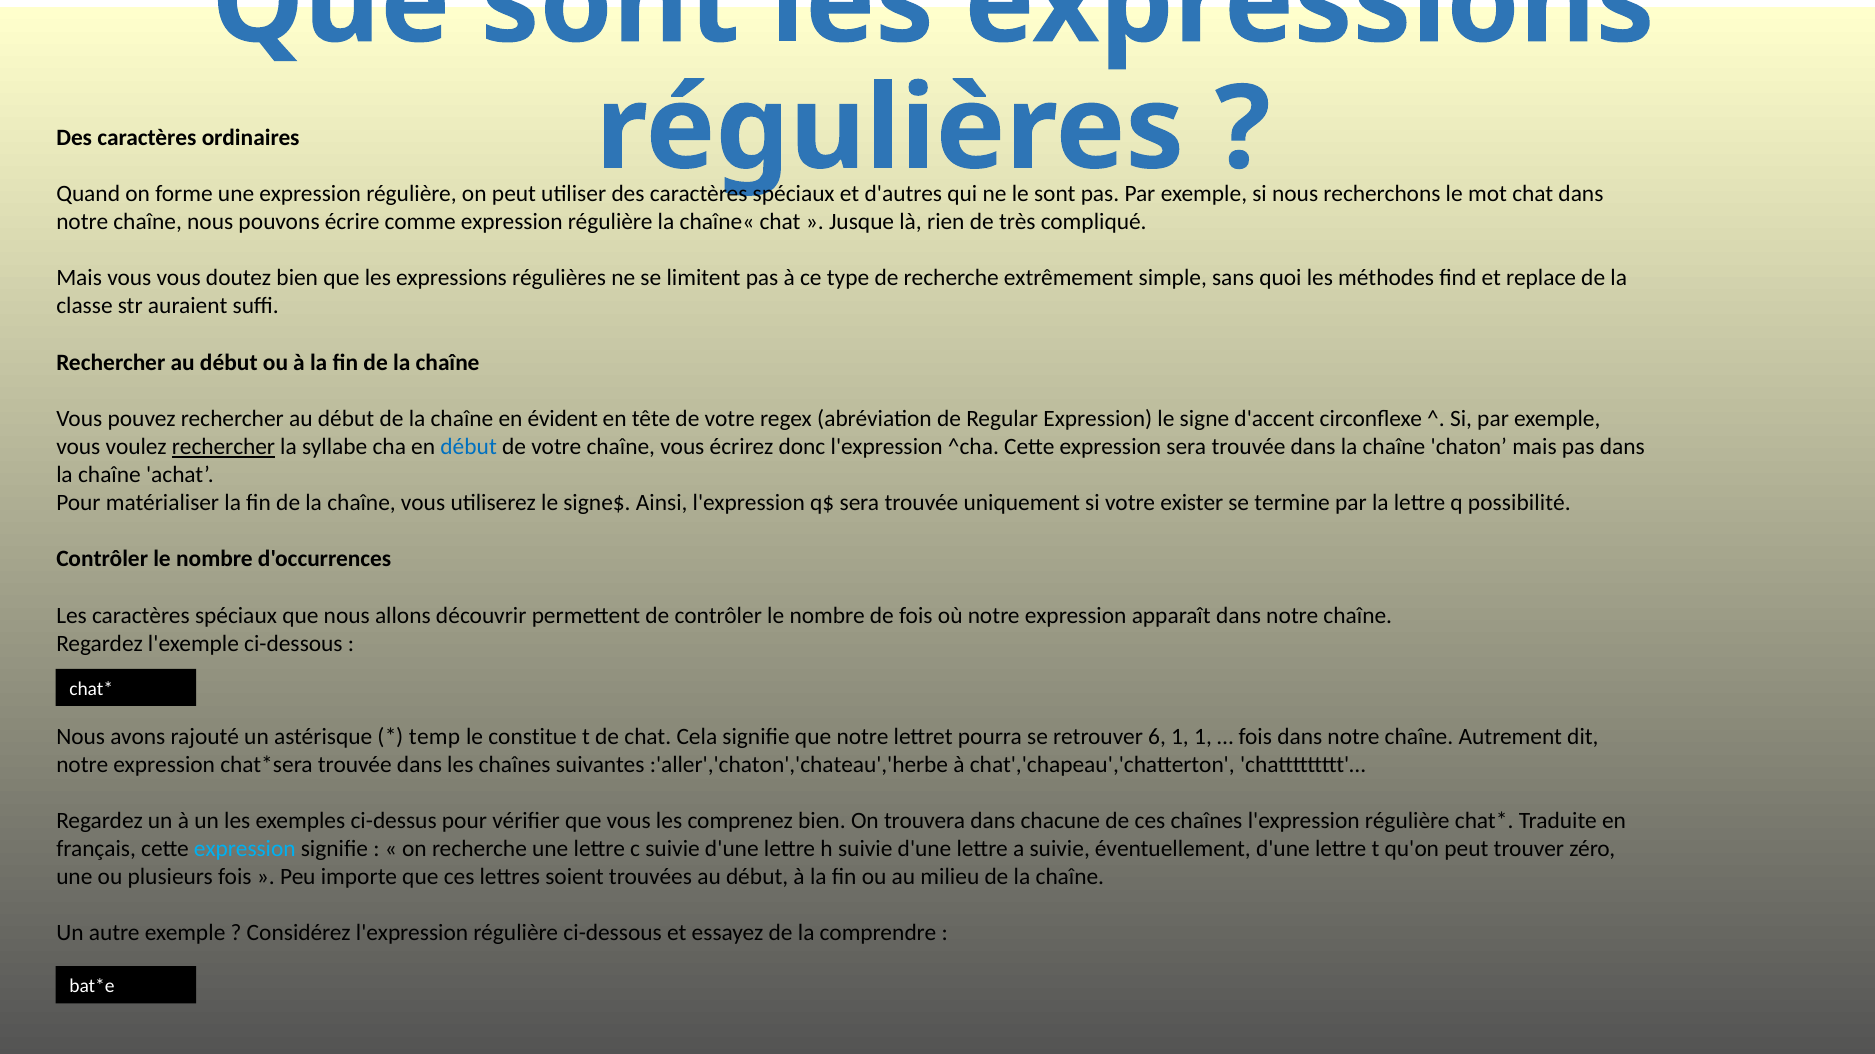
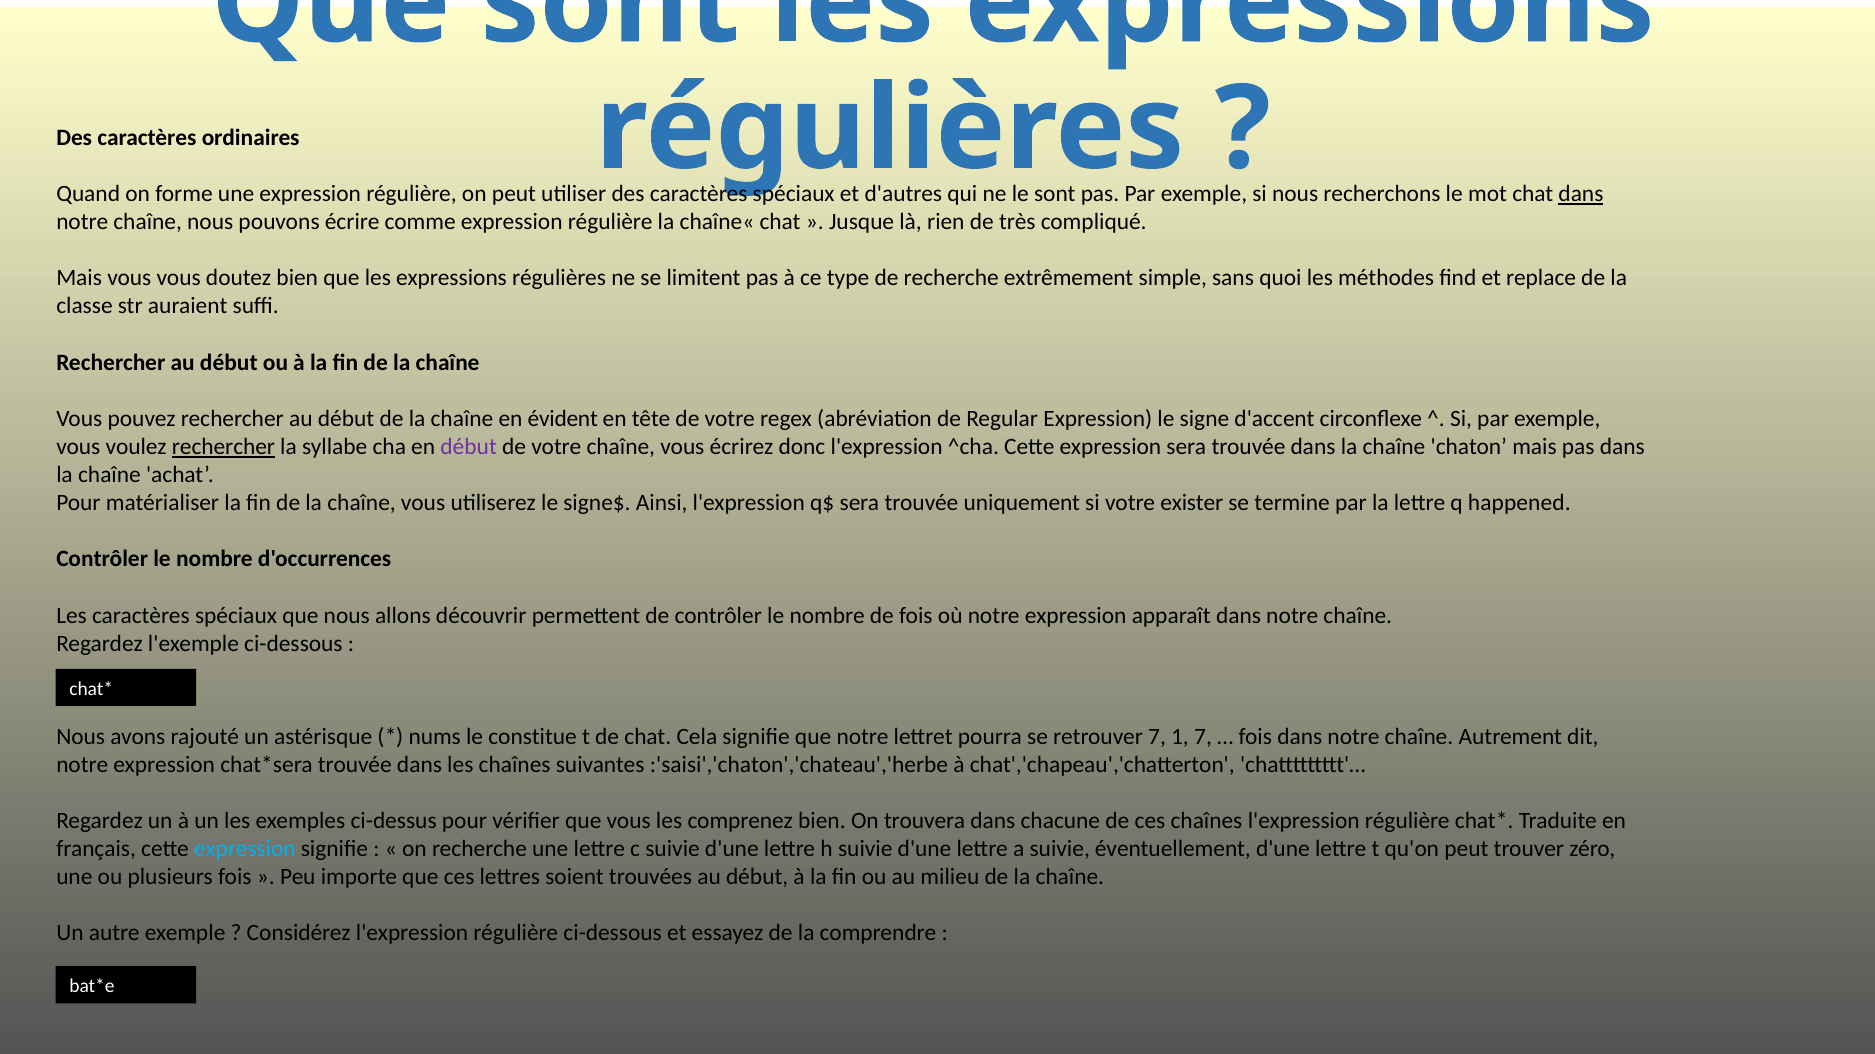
dans underline: none -> present (1581, 194)
début colour: blue -> purple (469, 447)
possibilité: possibilité -> happened (1519, 503)
temp: temp -> nums (435, 737)
retrouver 6: 6 -> 7 (1157, 737)
1 1: 1 -> 7 (1203, 737)
:'aller','chaton','chateau','herbe: :'aller','chaton','chateau','herbe -> :'saisi','chaton','chateau','herbe (799, 765)
